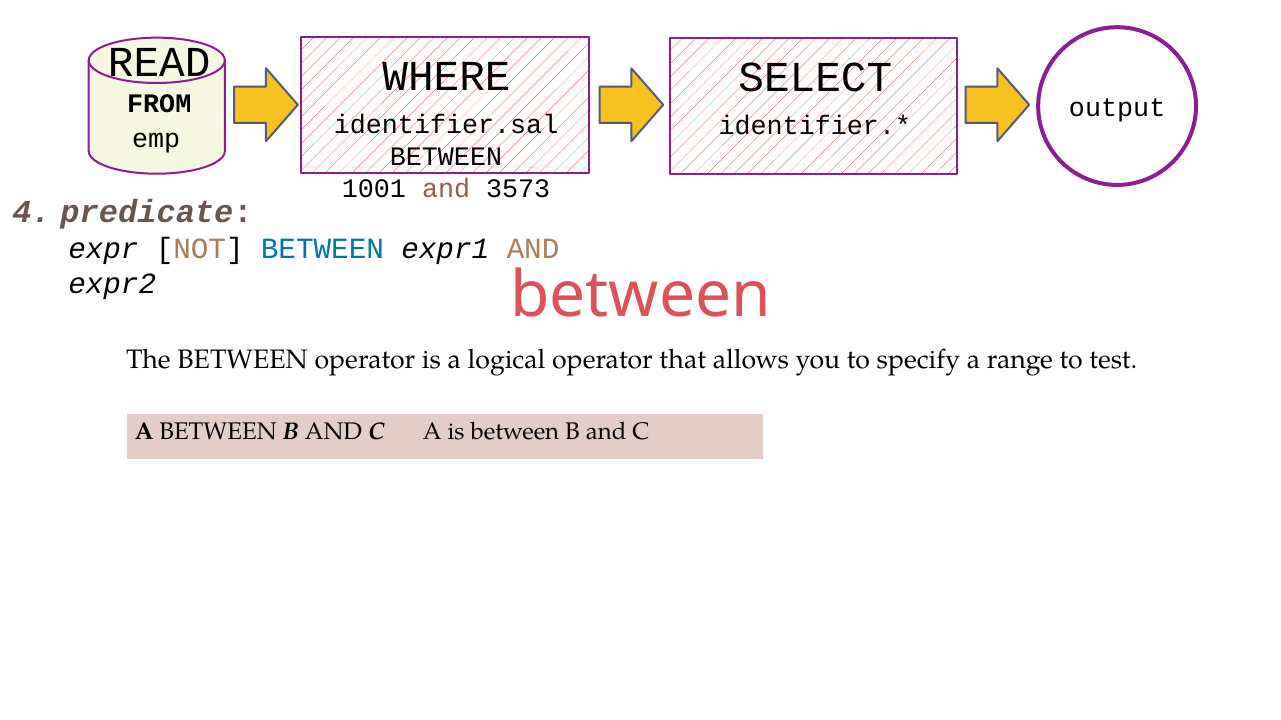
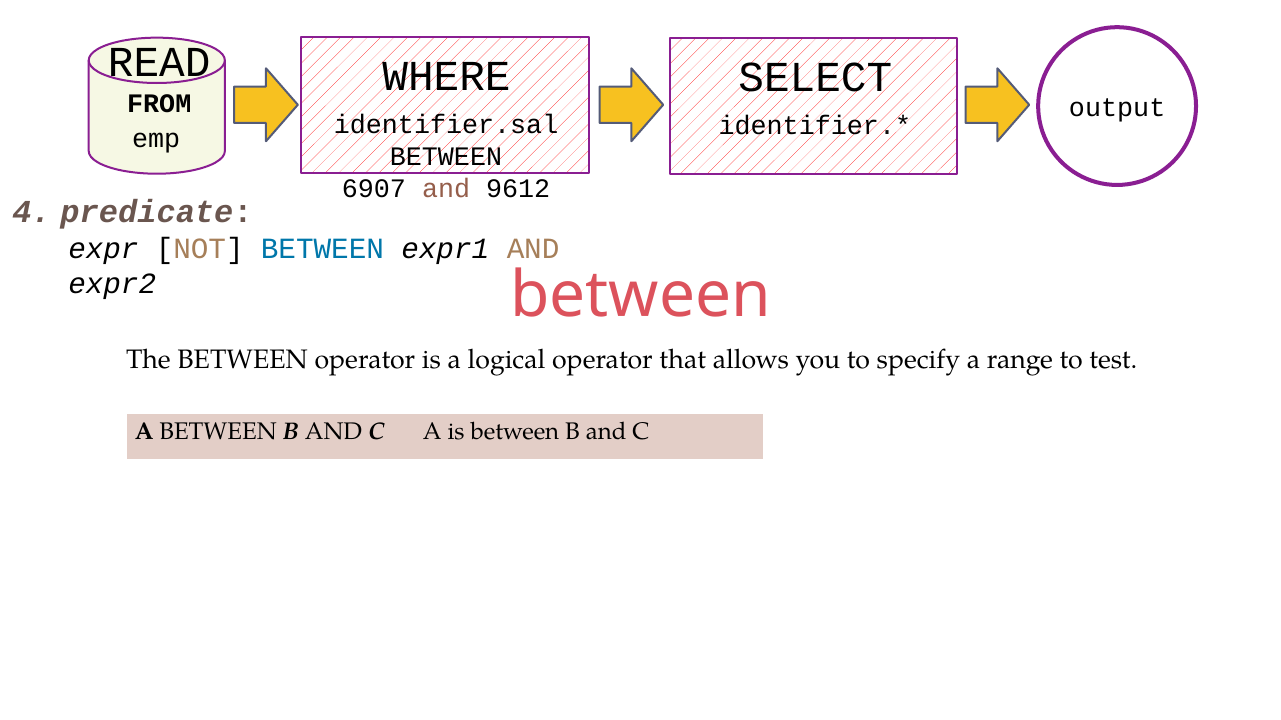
1001: 1001 -> 6907 (374, 189)
3573: 3573 -> 9612 (518, 189)
